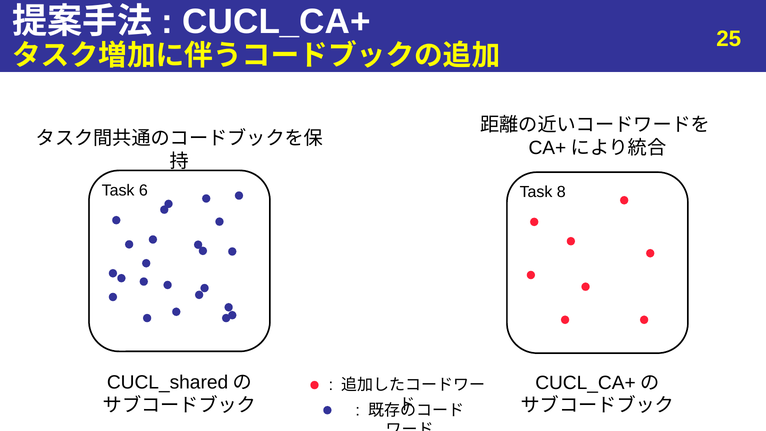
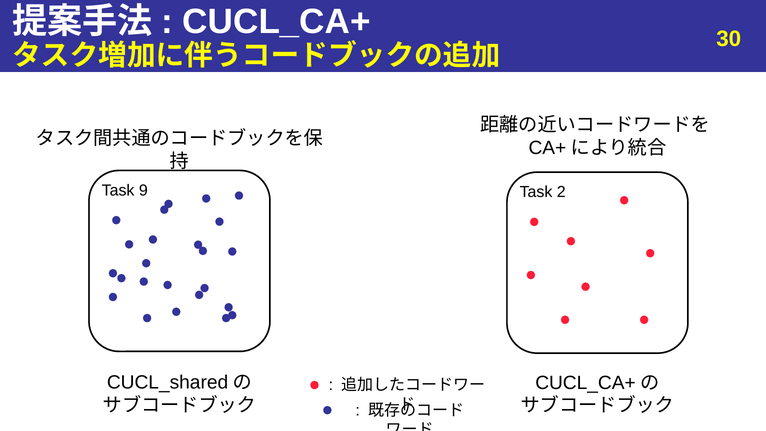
25: 25 -> 30 (729, 39)
6: 6 -> 9 (143, 190)
8: 8 -> 2 (561, 192)
